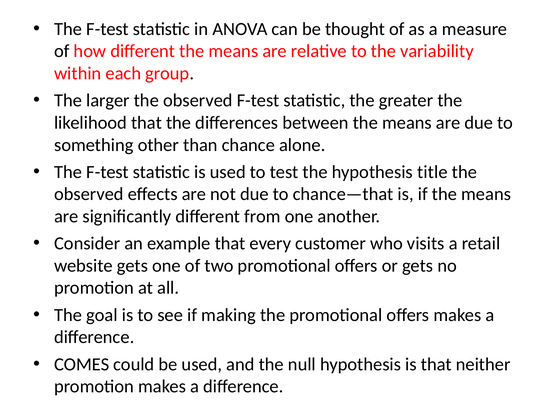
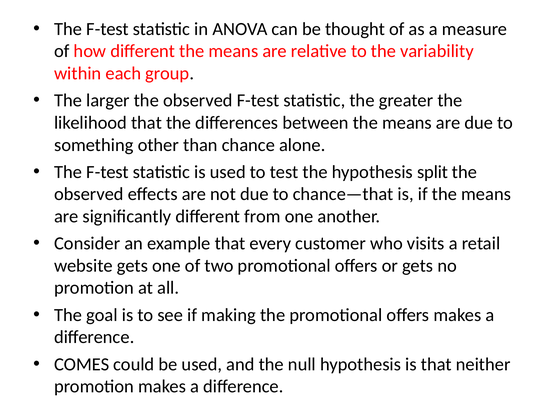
title: title -> split (433, 172)
